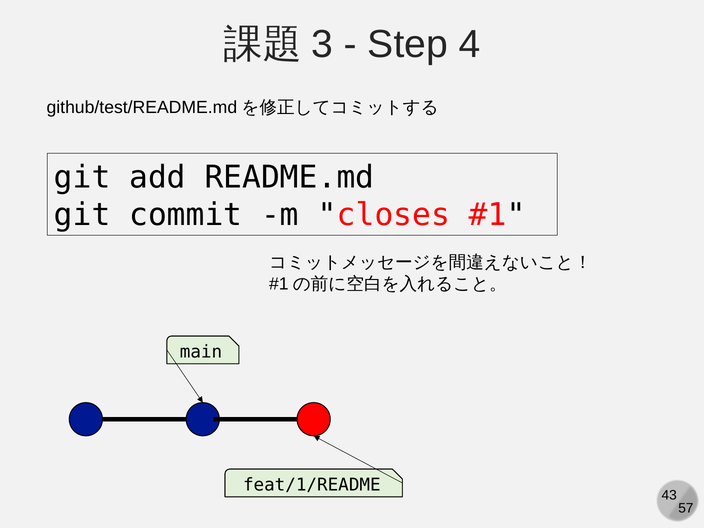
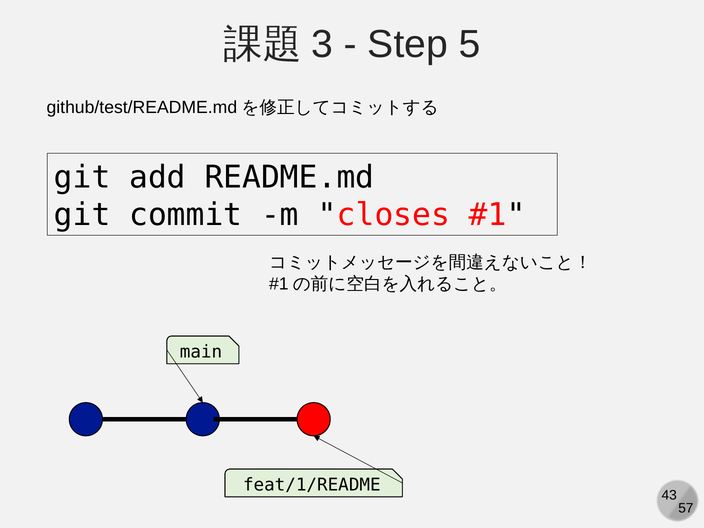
4: 4 -> 5 (469, 44)
